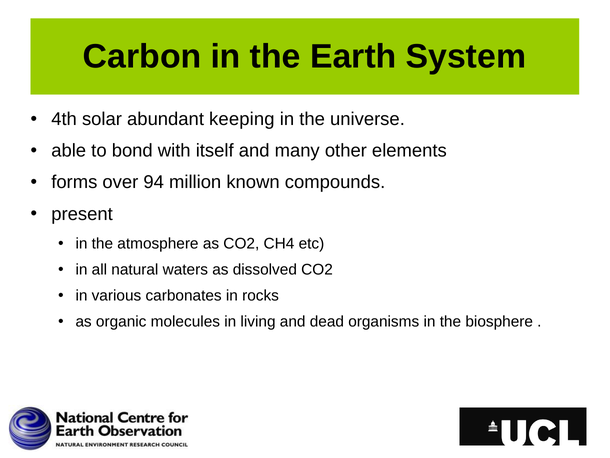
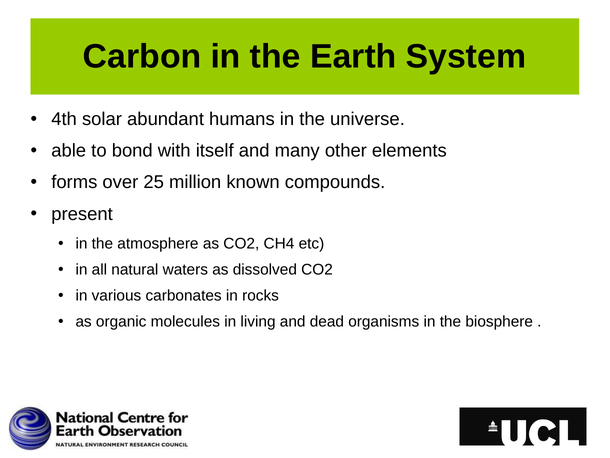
keeping: keeping -> humans (242, 119)
94: 94 -> 25 (154, 182)
